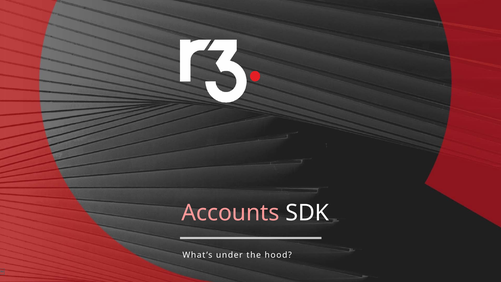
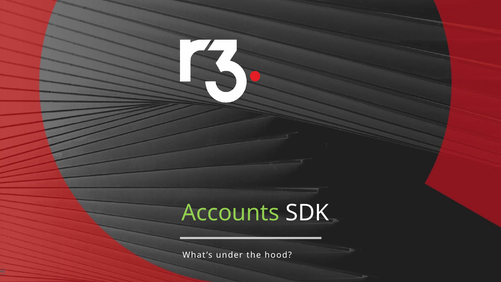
Accounts colour: pink -> light green (231, 213)
